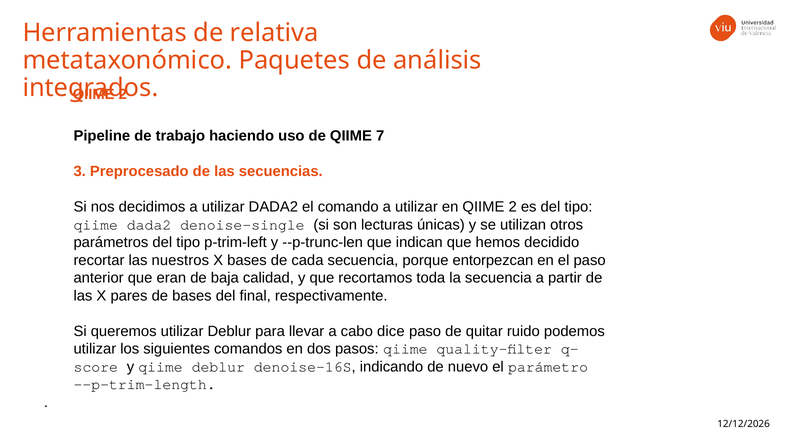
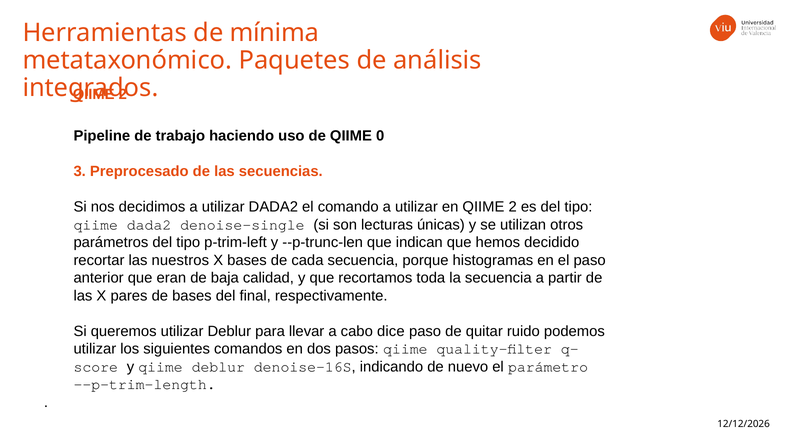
relativa: relativa -> mínima (274, 33)
7: 7 -> 0 (380, 136)
entorpezcan: entorpezcan -> histogramas (493, 260)
